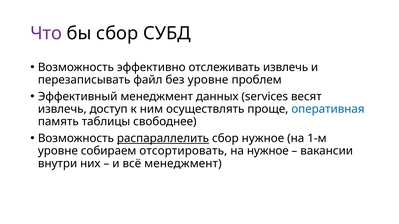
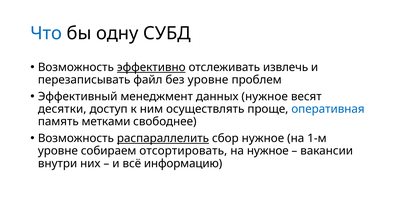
Что colour: purple -> blue (46, 34)
бы сбор: сбор -> одну (117, 34)
эффективно underline: none -> present (151, 67)
данных services: services -> нужное (265, 97)
извлечь: извлечь -> десятки (62, 109)
таблицы: таблицы -> метками (106, 122)
всё менеджмент: менеджмент -> информацию (183, 164)
